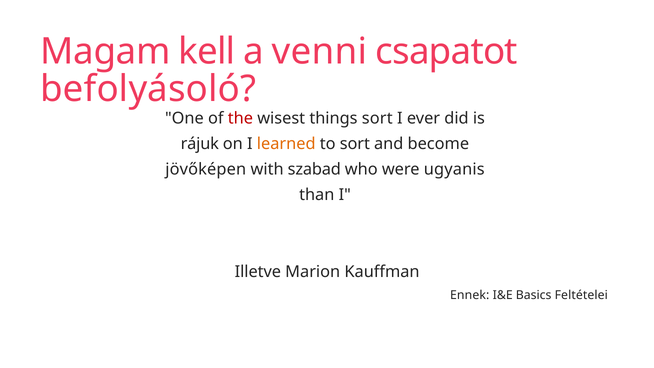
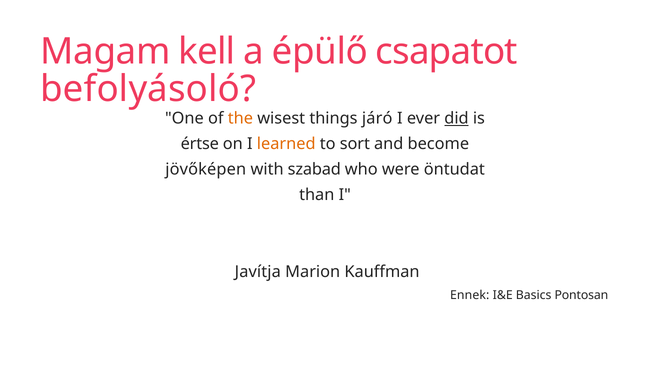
venni: venni -> épülő (320, 52)
the colour: red -> orange (240, 118)
things sort: sort -> járó (377, 118)
did underline: none -> present (456, 118)
rájuk: rájuk -> értse (200, 144)
ugyanis: ugyanis -> öntudat (454, 169)
Illetve: Illetve -> Javítja (258, 272)
Feltételei: Feltételei -> Pontosan (581, 295)
